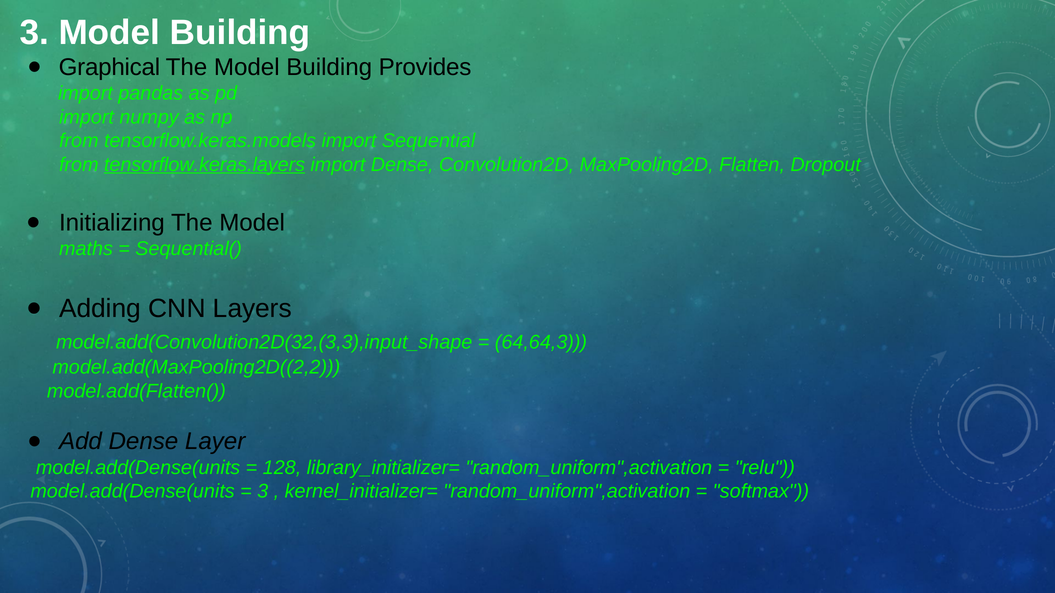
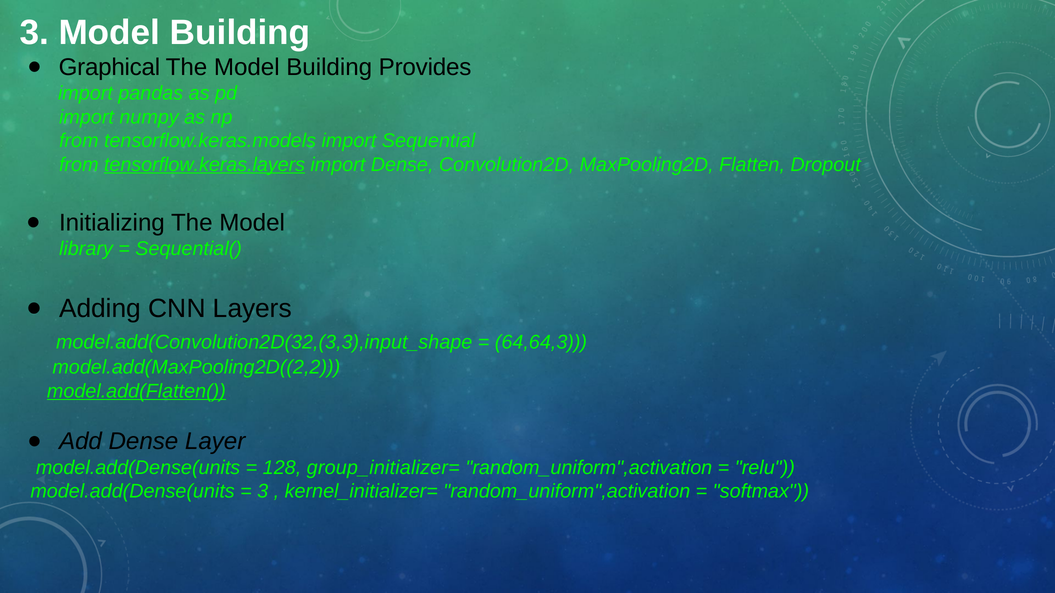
maths: maths -> library (86, 249)
model.add(Flatten( underline: none -> present (136, 391)
library_initializer=: library_initializer= -> group_initializer= (383, 468)
